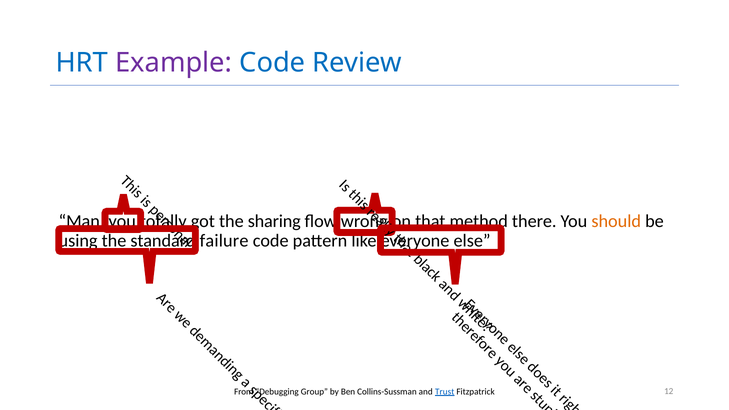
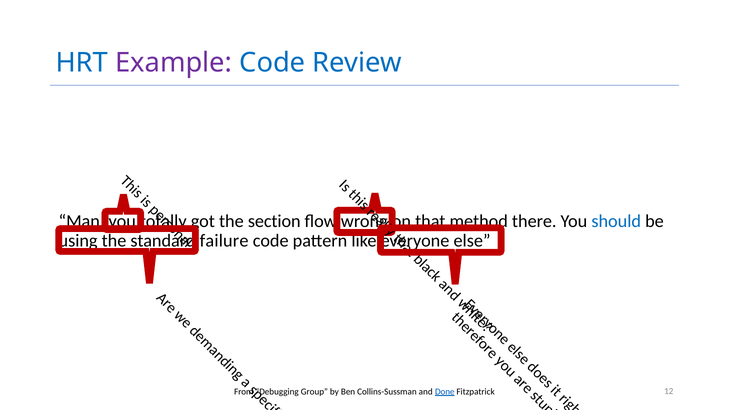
sharing: sharing -> section (274, 221)
should colour: orange -> blue (616, 221)
Trust: Trust -> Done (445, 392)
